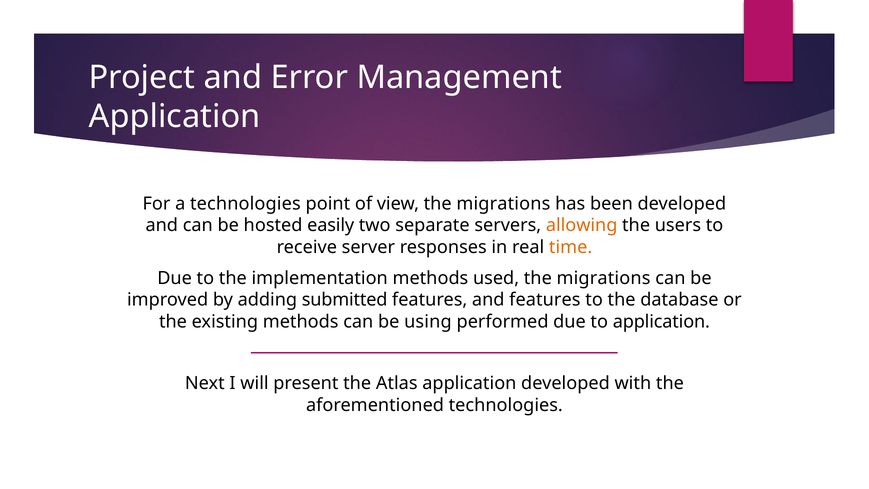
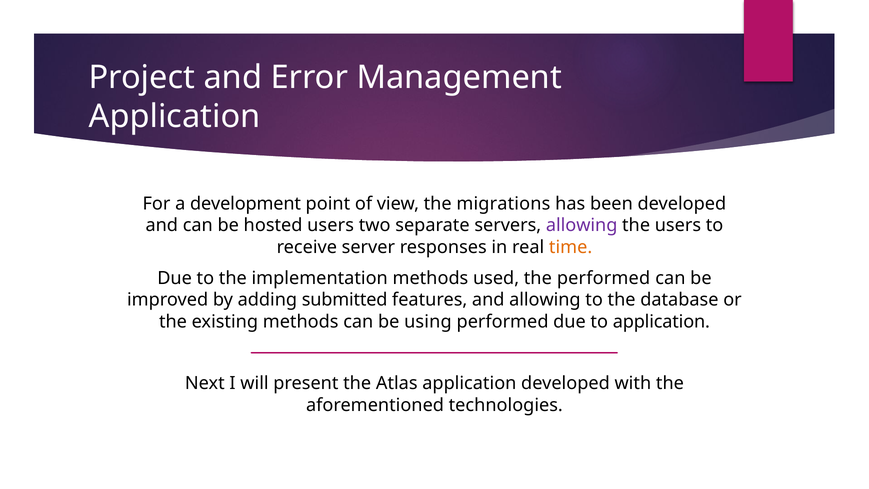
a technologies: technologies -> development (246, 204)
hosted easily: easily -> users (331, 225)
allowing colour: orange -> purple (582, 225)
used the migrations: migrations -> performed (604, 278)
and features: features -> allowing (545, 300)
